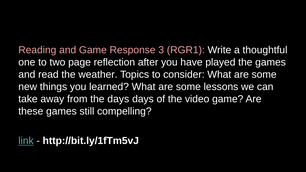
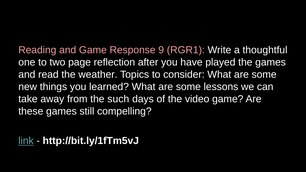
3: 3 -> 9 (161, 50)
the days: days -> such (118, 99)
